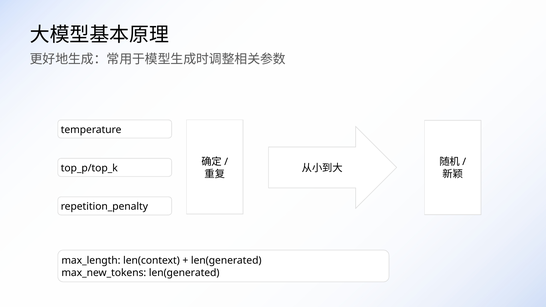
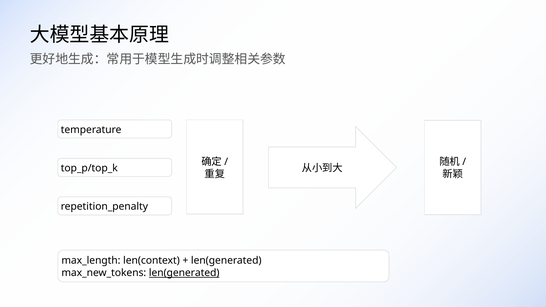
len(generated underline: none -> present (184, 273)
